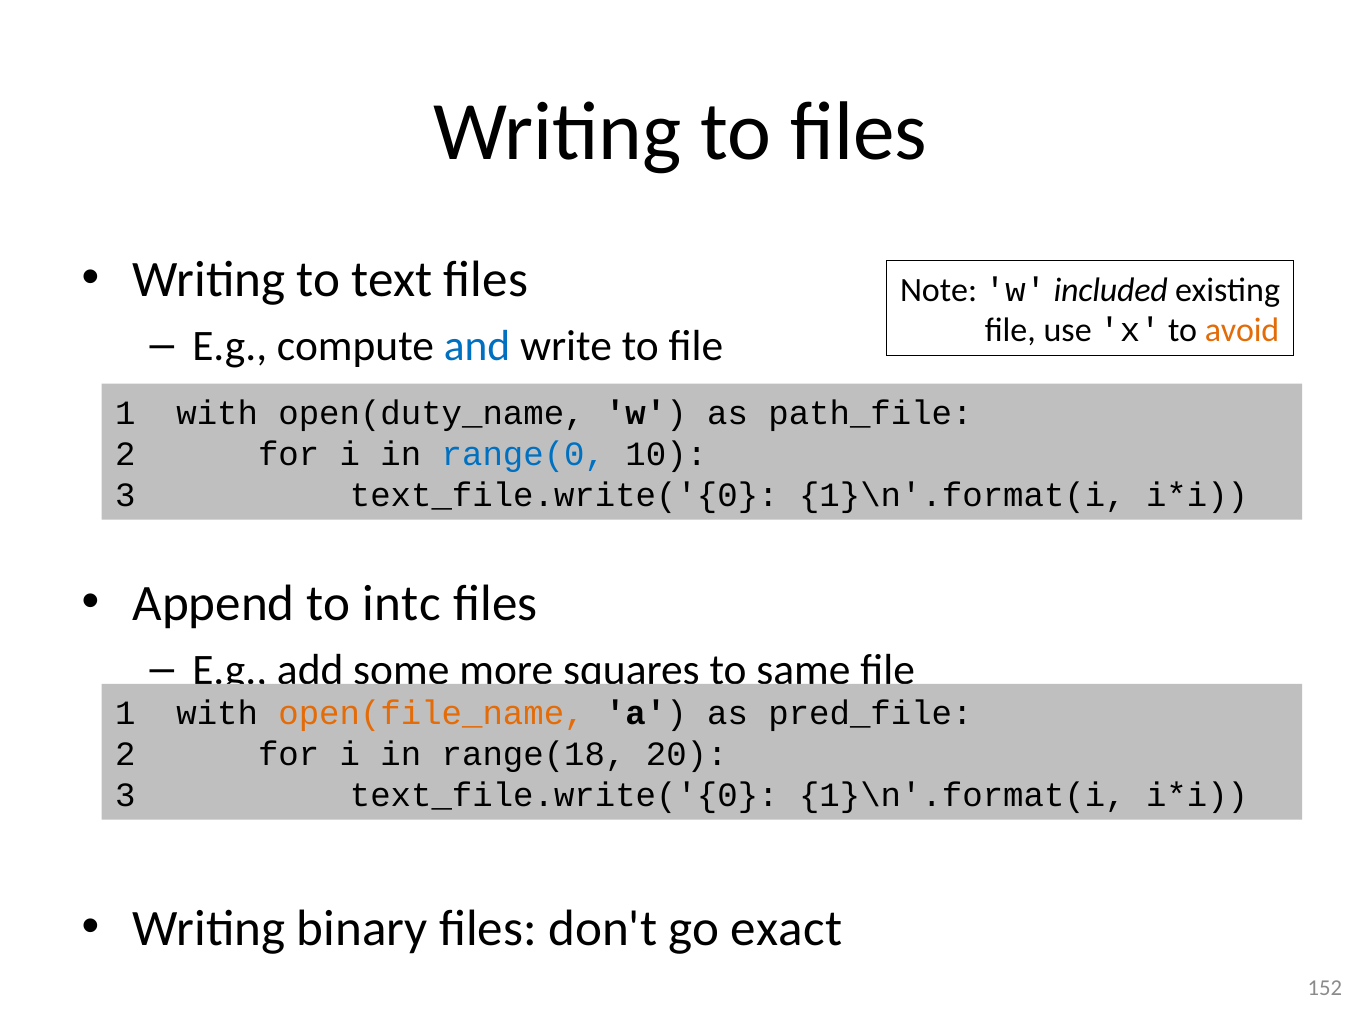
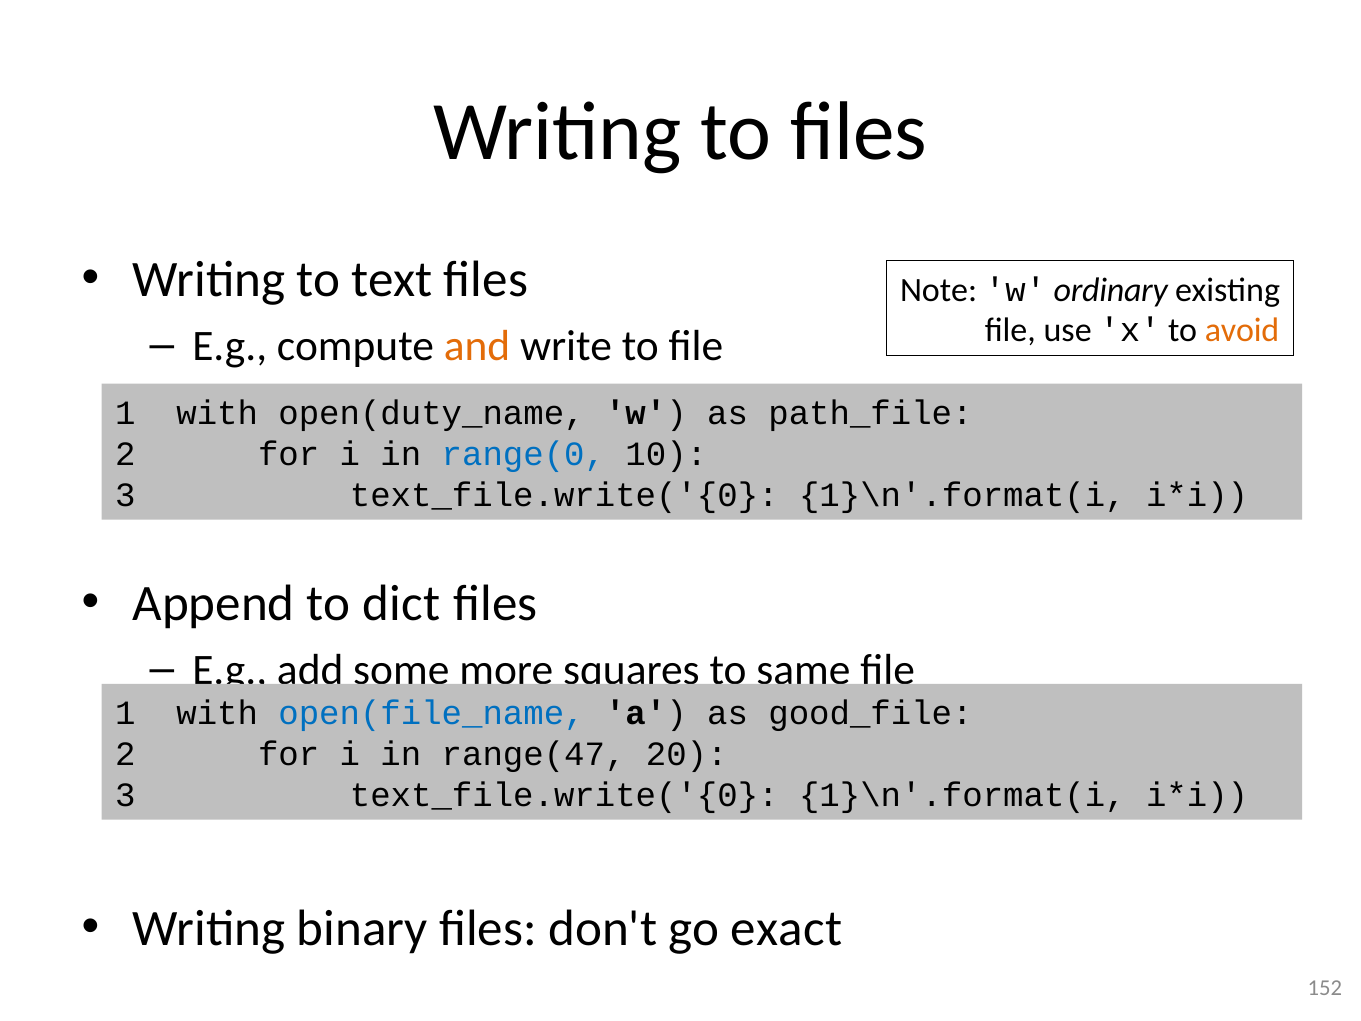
included: included -> ordinary (1111, 290)
and colour: blue -> orange (477, 346)
intc: intc -> dict (401, 604)
open(file_name colour: orange -> blue (432, 713)
pred_file: pred_file -> good_file (870, 713)
range(18: range(18 -> range(47 (534, 754)
